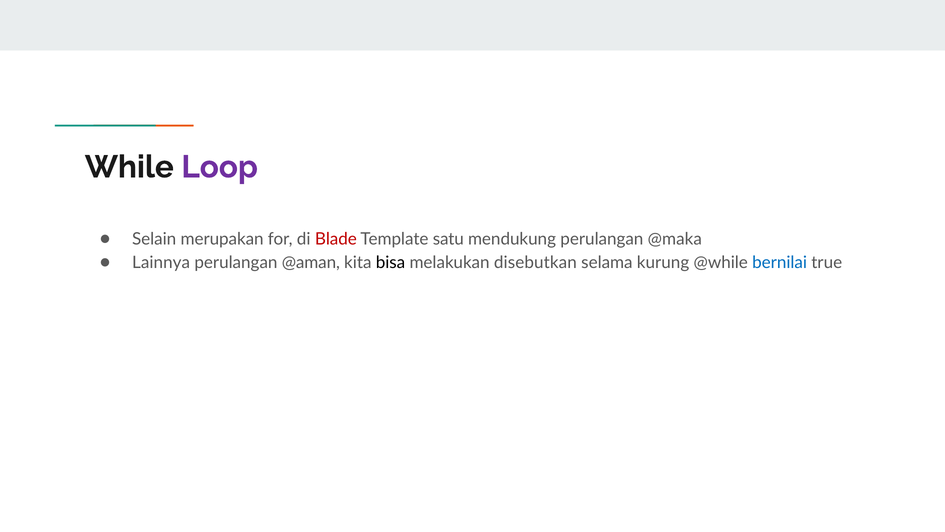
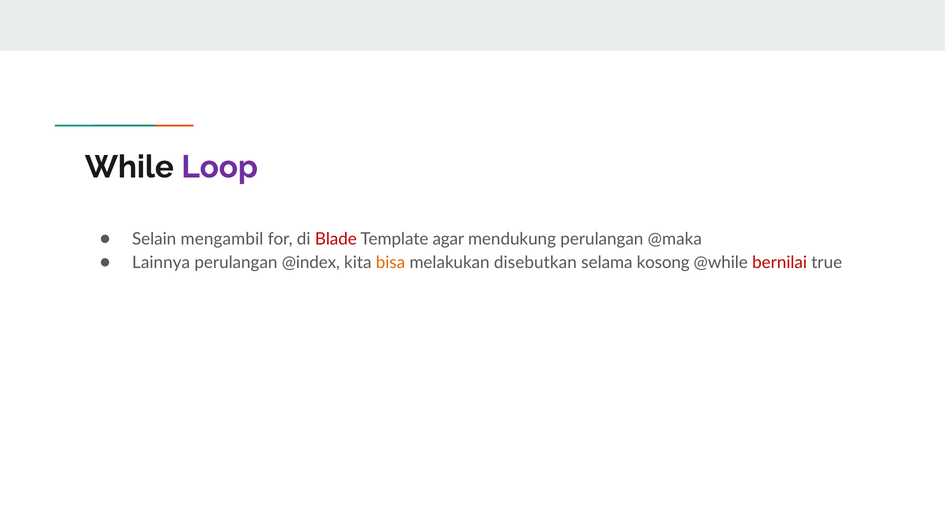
merupakan: merupakan -> mengambil (222, 239)
satu: satu -> agar (448, 239)
@aman: @aman -> @index (311, 262)
bisa colour: black -> orange (390, 262)
kurung: kurung -> kosong (663, 262)
bernilai colour: blue -> red (780, 262)
